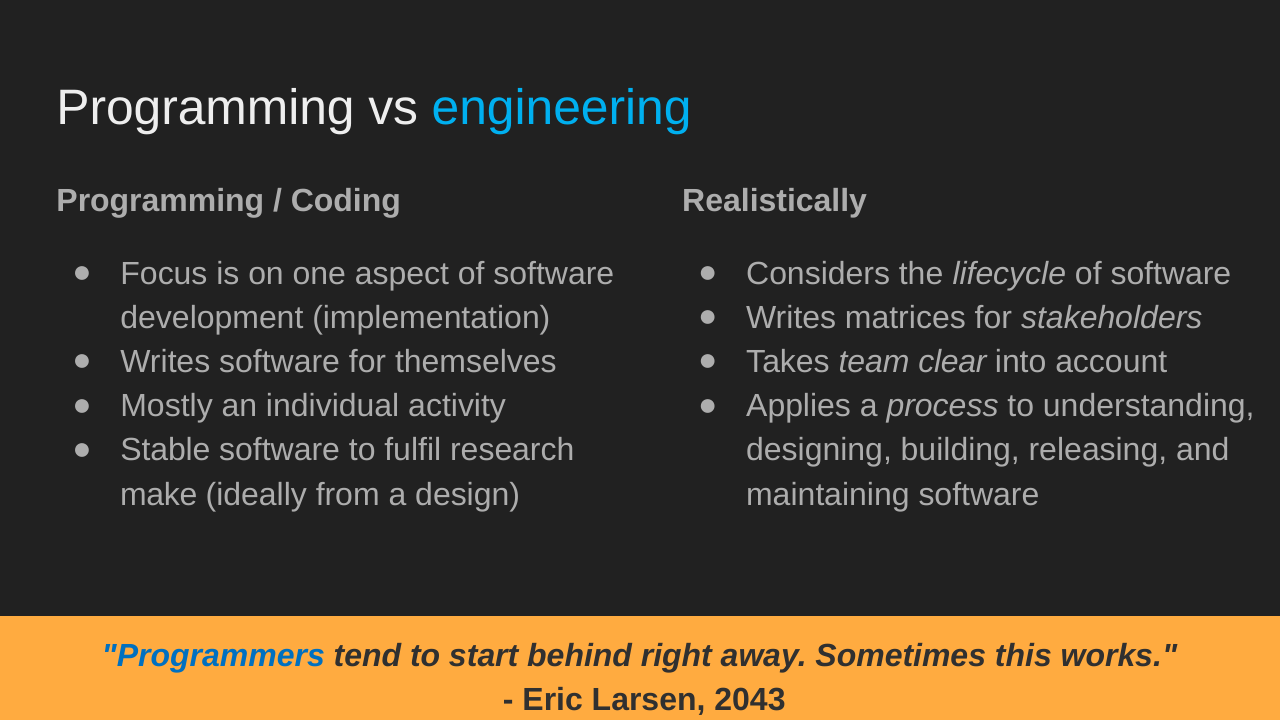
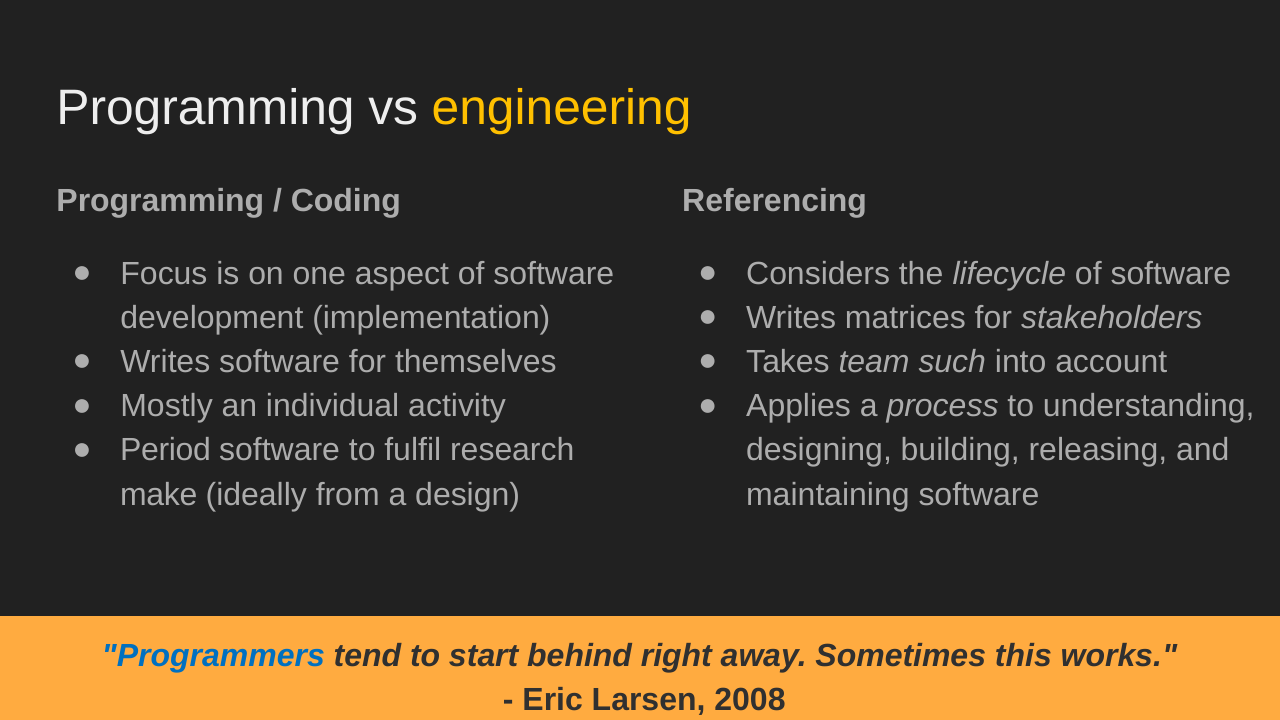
engineering colour: light blue -> yellow (562, 108)
Realistically: Realistically -> Referencing (775, 201)
clear: clear -> such (952, 362)
Stable: Stable -> Period (166, 450)
2043: 2043 -> 2008 (750, 700)
